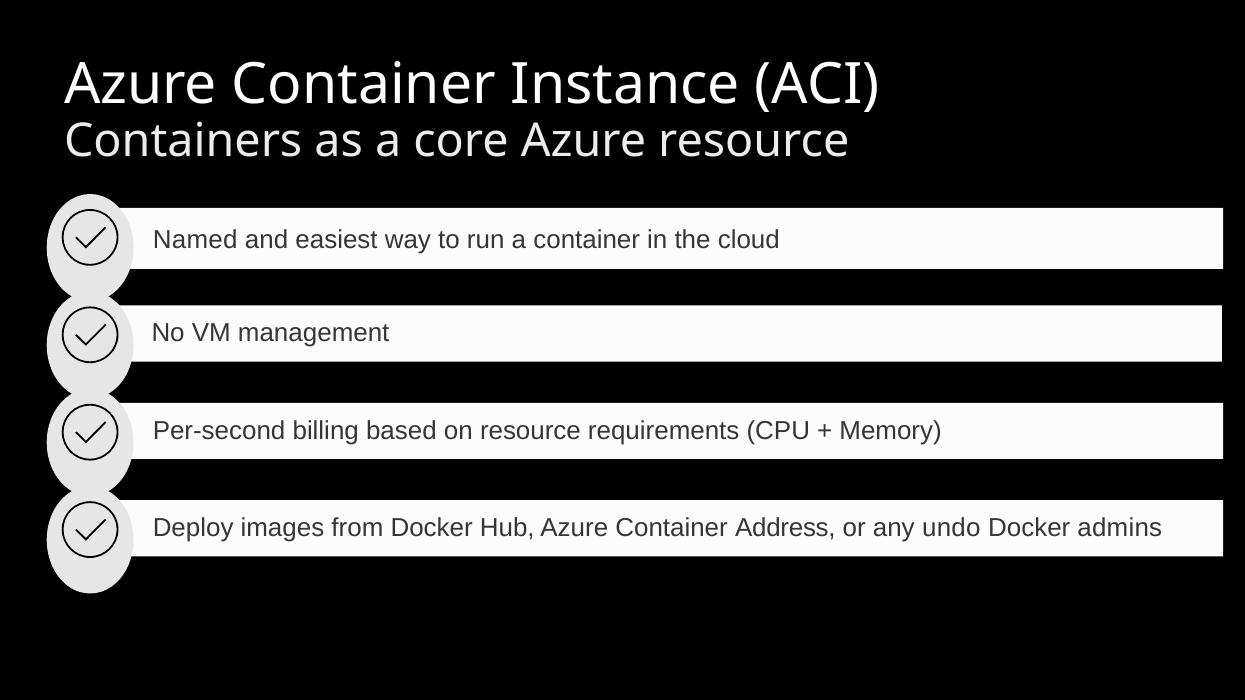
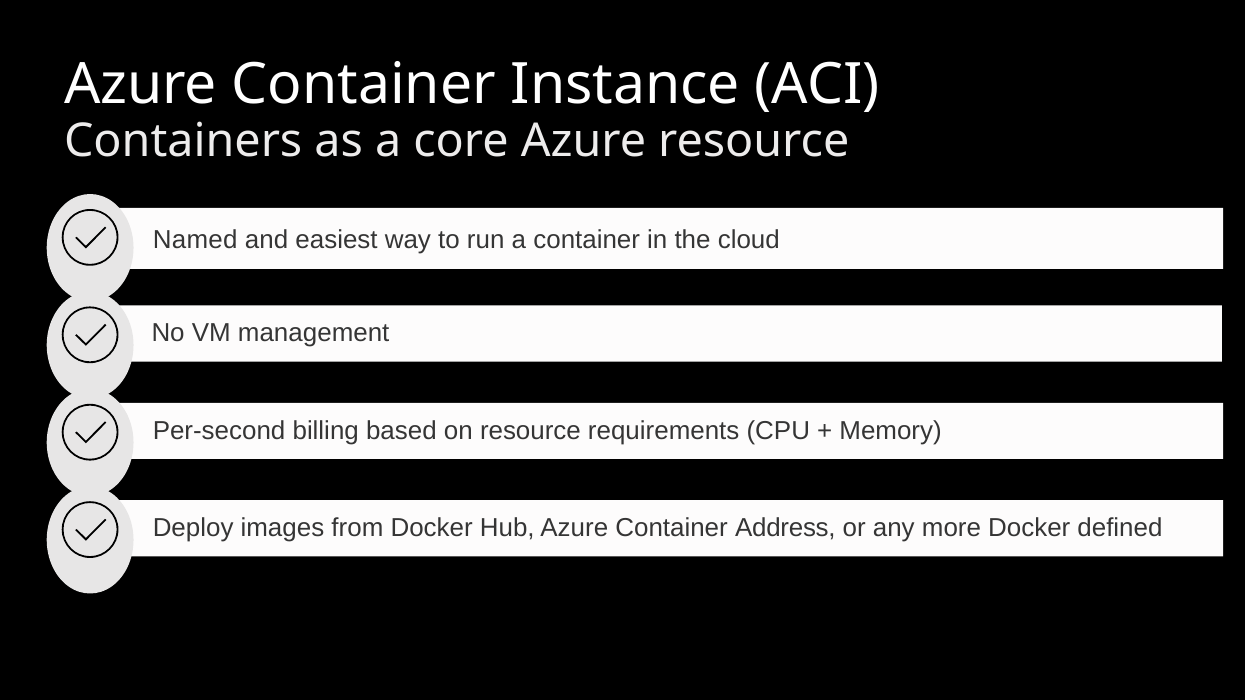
undo: undo -> more (951, 528)
admins: admins -> defined (1120, 528)
